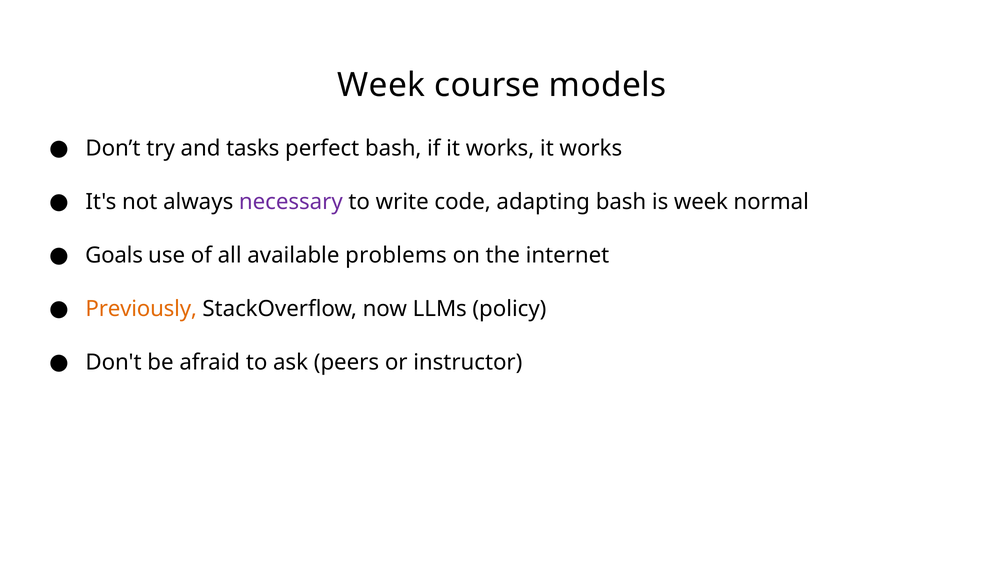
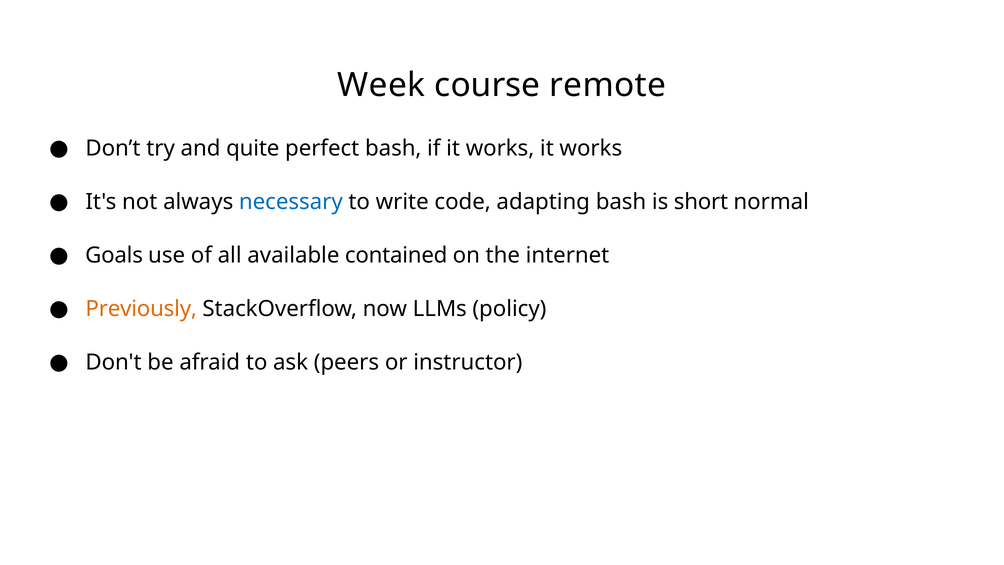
models: models -> remote (608, 85)
tasks: tasks -> quite (253, 148)
necessary colour: purple -> blue (291, 202)
is week: week -> short (701, 202)
problems: problems -> contained (396, 255)
